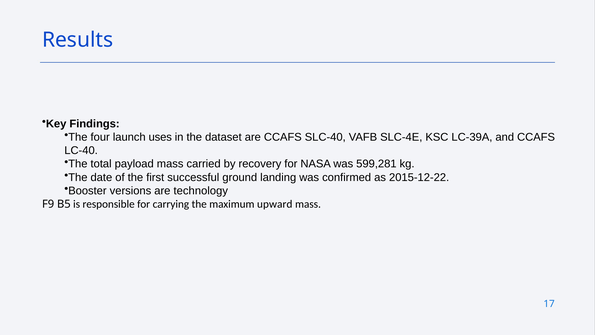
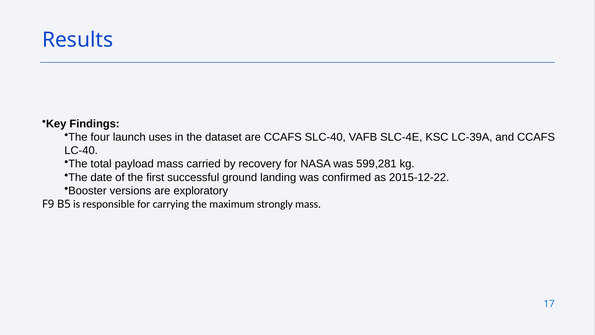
technology: technology -> exploratory (201, 191)
upward: upward -> strongly (275, 204)
